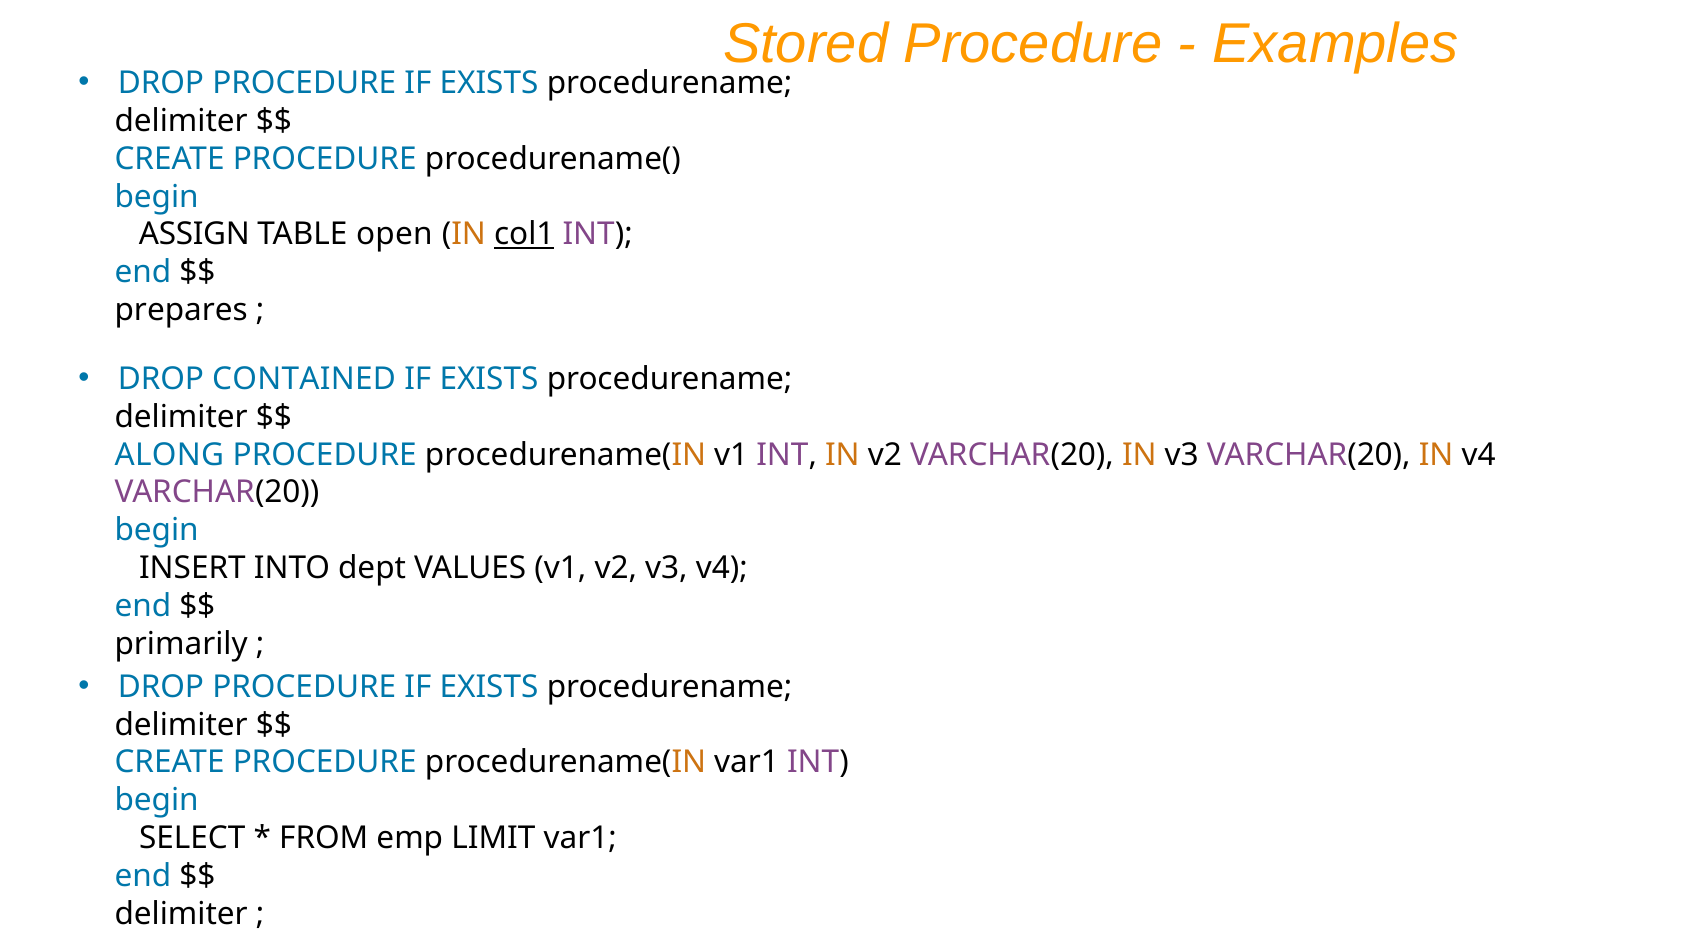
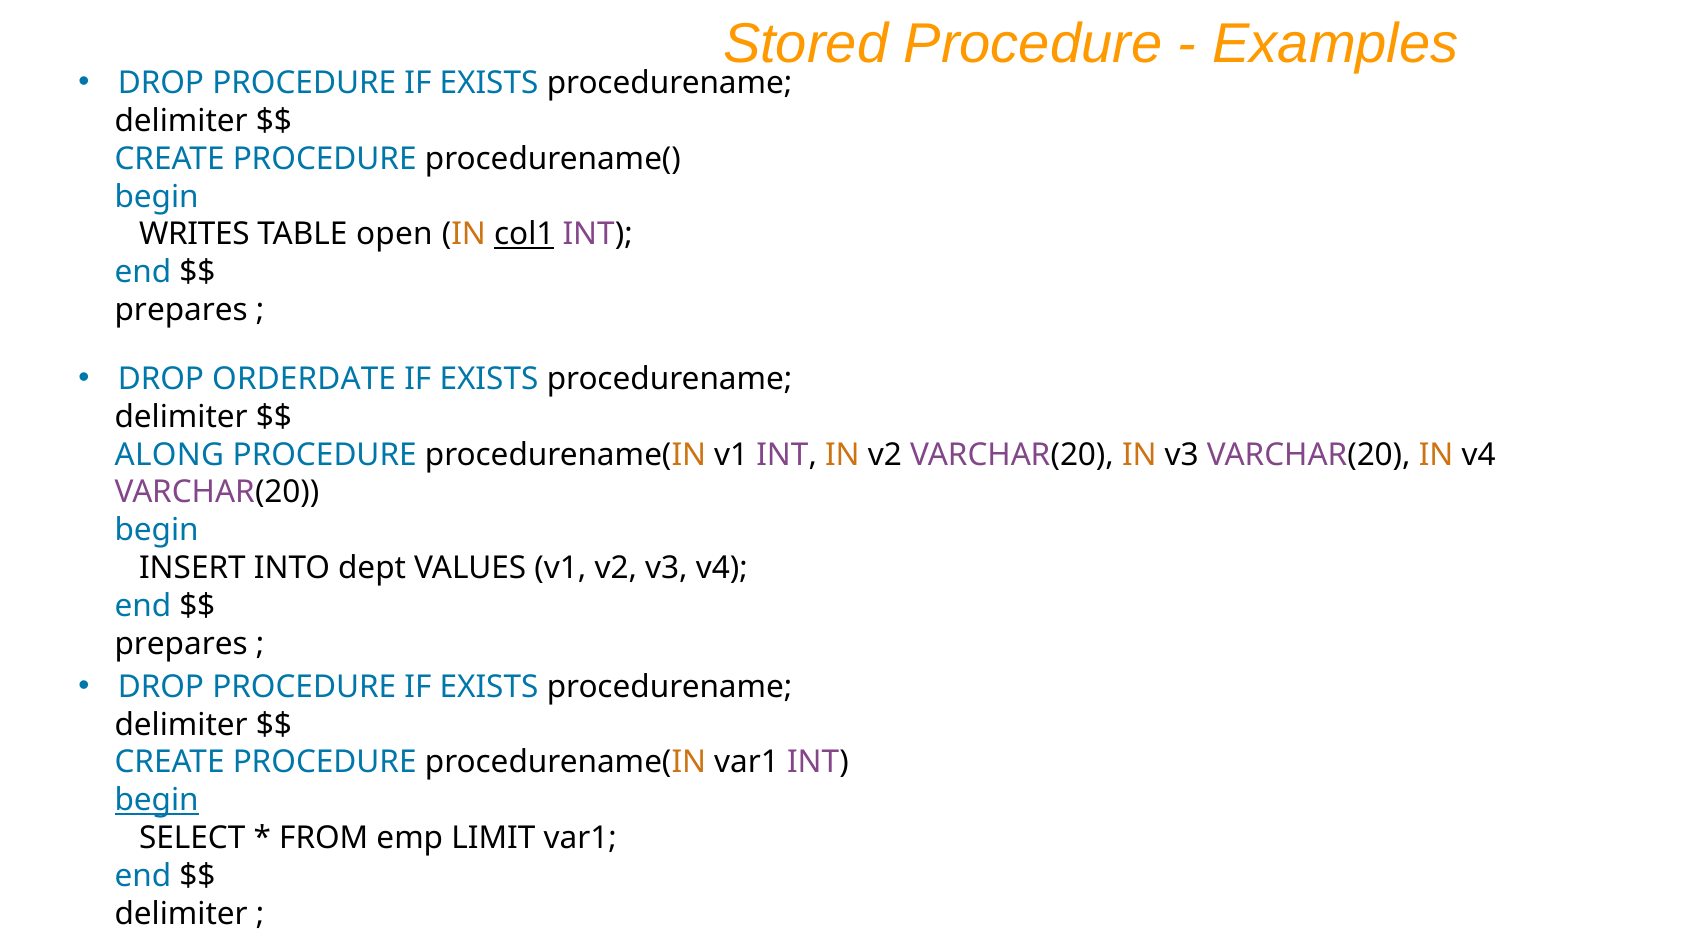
ASSIGN: ASSIGN -> WRITES (194, 234)
CONTAINED: CONTAINED -> ORDERDATE (304, 379)
primarily: primarily -> prepares (181, 644)
begin underline: none -> present (157, 801)
